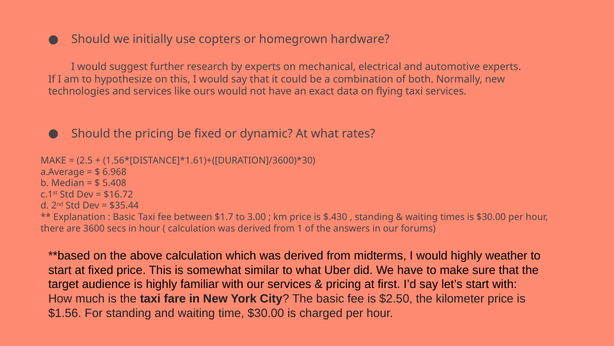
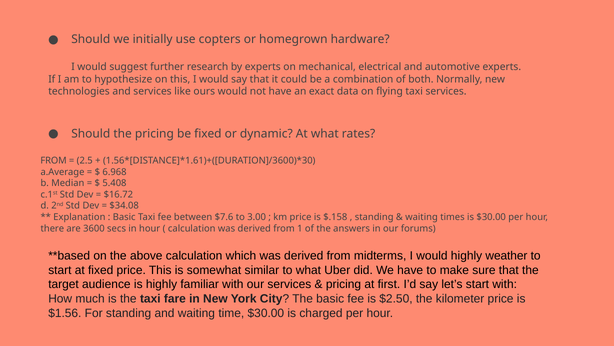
MAKE: MAKE -> FROM (54, 160)
$35.44: $35.44 -> $34.08 (124, 205)
$1.7: $1.7 -> $7.6 (224, 217)
$.430: $.430 -> $.158 (335, 217)
